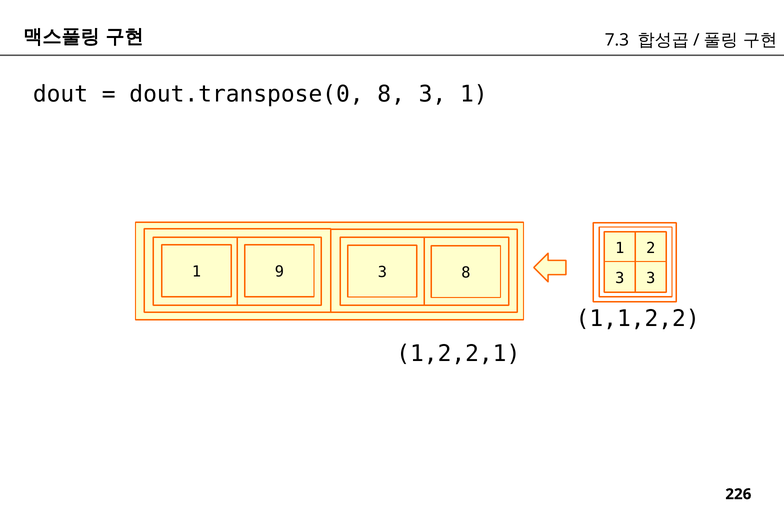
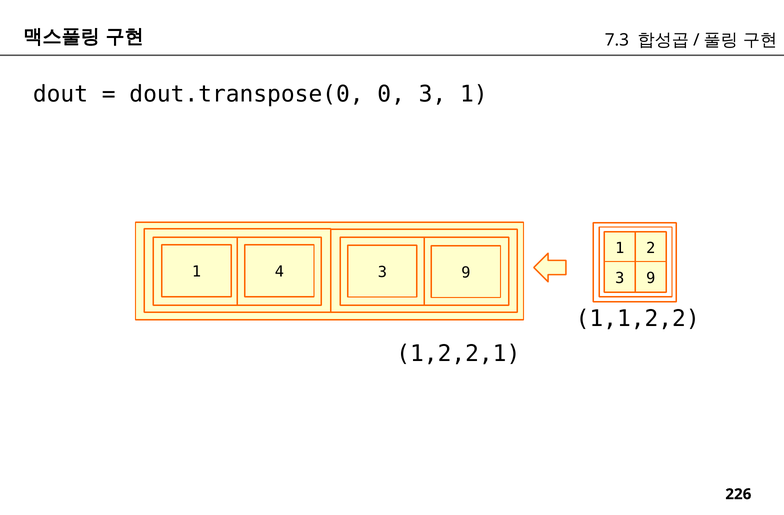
dout.transpose(0 8: 8 -> 0 (391, 94)
9: 9 -> 4 (279, 272)
8: 8 -> 9 (466, 273)
3: 3 -> 9 (651, 278)
